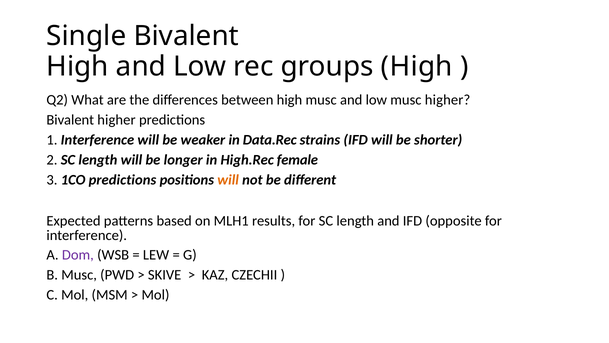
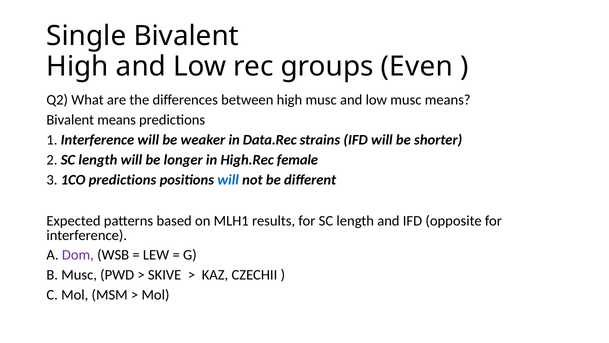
groups High: High -> Even (417, 66)
musc higher: higher -> means (448, 100)
Bivalent higher: higher -> means (117, 120)
will colour: orange -> blue (228, 179)
